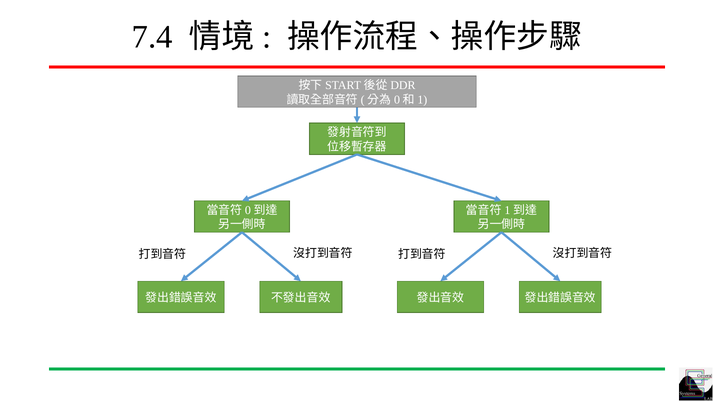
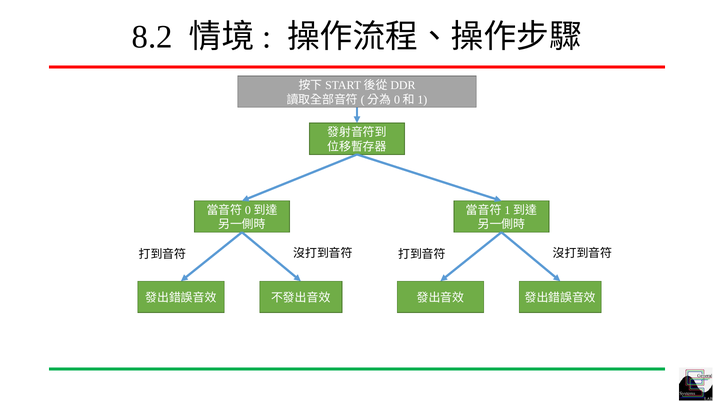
7.4: 7.4 -> 8.2 (152, 37)
